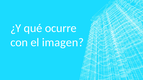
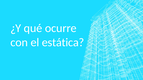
imagen: imagen -> estática (63, 43)
